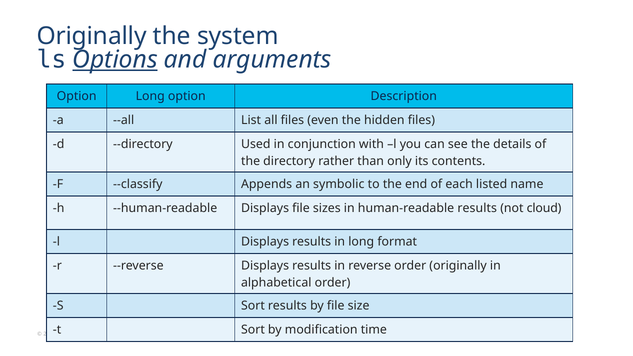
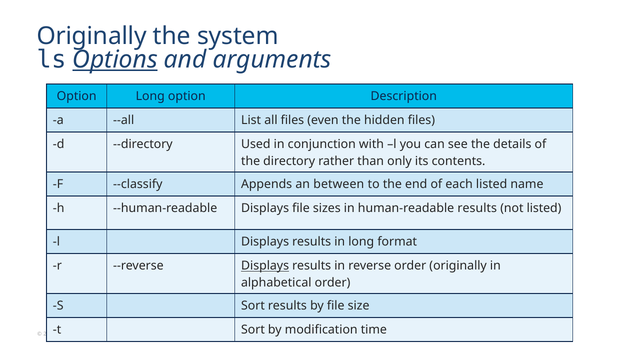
symbolic: symbolic -> between (339, 184)
not cloud: cloud -> listed (544, 208)
Displays underline: none -> present (265, 266)
